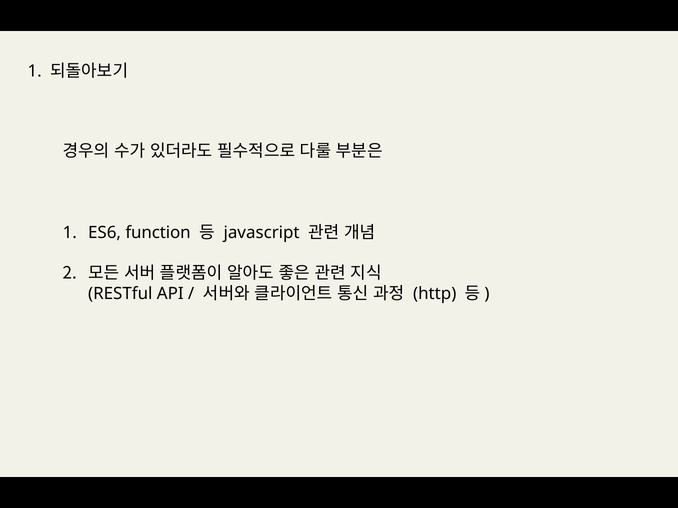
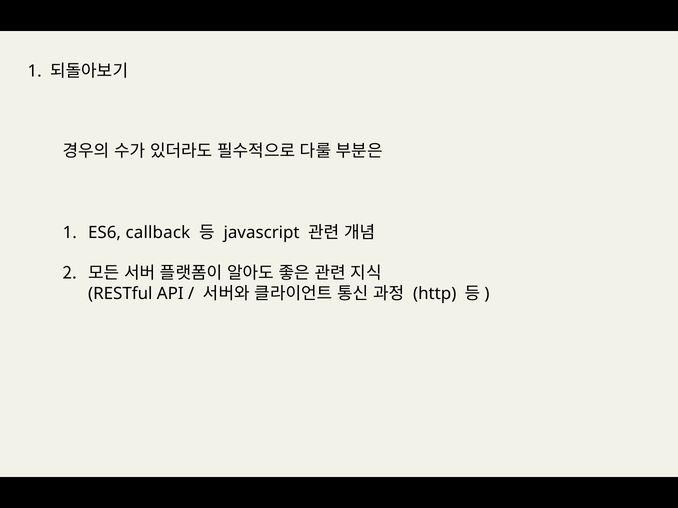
function: function -> callback (158, 233)
